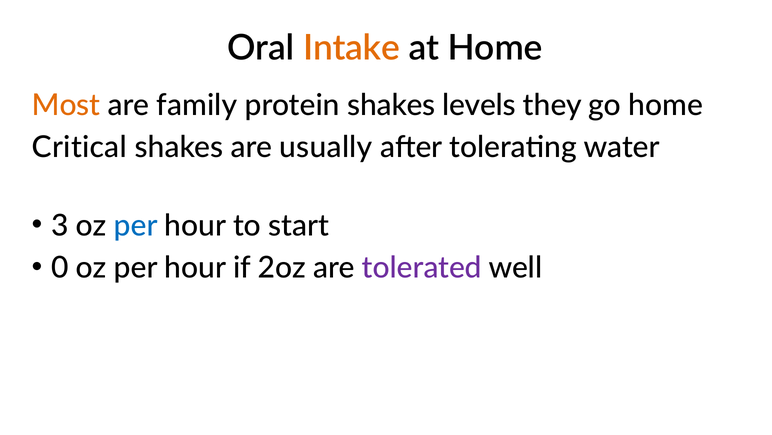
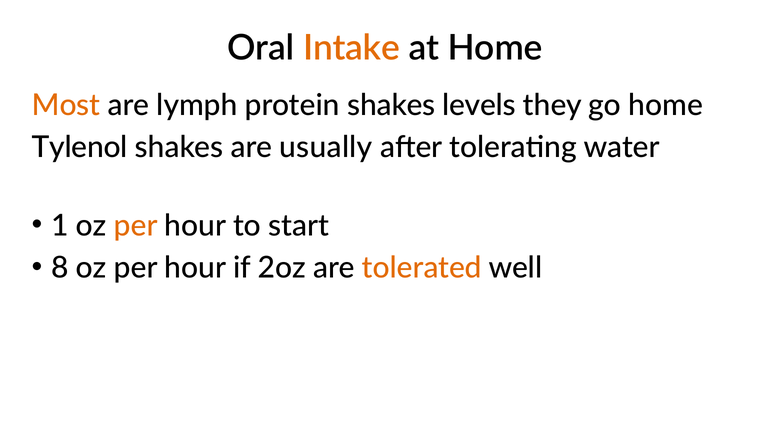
family: family -> lymph (197, 105)
Critical: Critical -> Tylenol (80, 147)
3: 3 -> 1 (60, 225)
per colour: blue -> orange (136, 225)
0: 0 -> 8 (60, 267)
tolerated colour: purple -> orange (422, 267)
